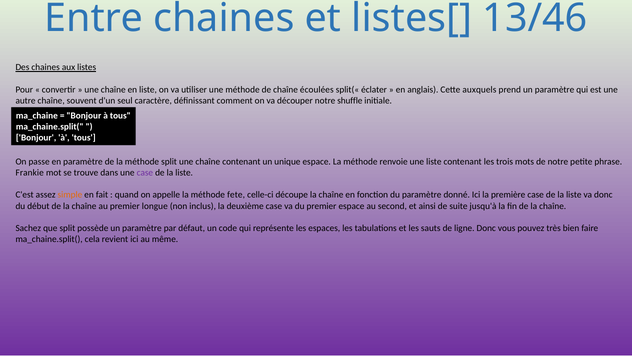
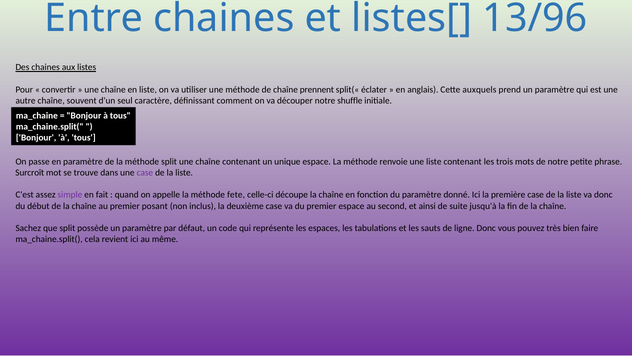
13/46: 13/46 -> 13/96 (535, 18)
écoulées: écoulées -> prennent (317, 89)
Frankie: Frankie -> Surcroît (30, 172)
simple colour: orange -> purple (70, 195)
longue: longue -> posant (155, 206)
